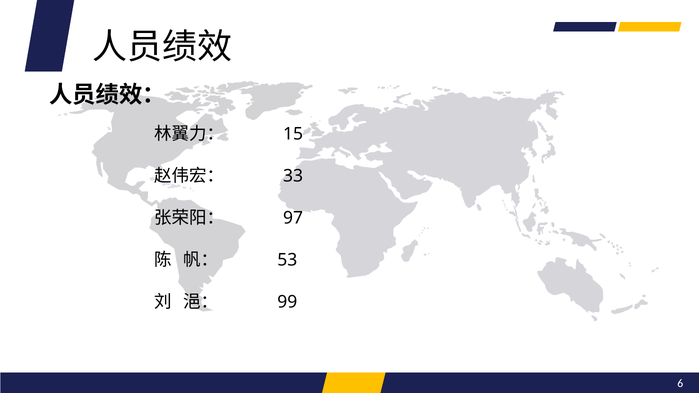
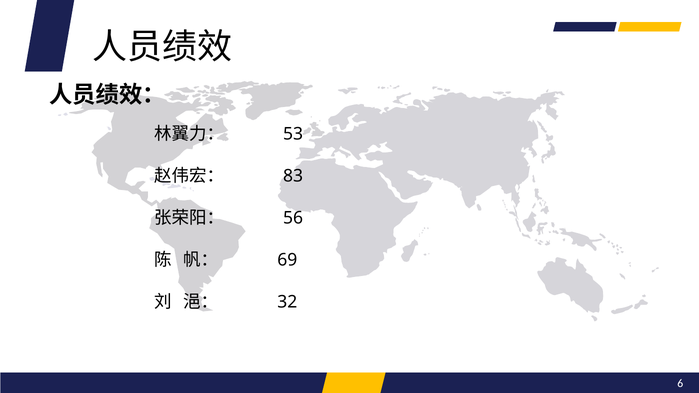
15: 15 -> 53 (293, 134)
33: 33 -> 83 (293, 176)
97: 97 -> 56 (293, 218)
53: 53 -> 69 (287, 260)
99: 99 -> 32 (287, 302)
